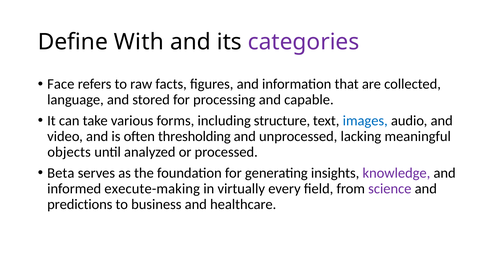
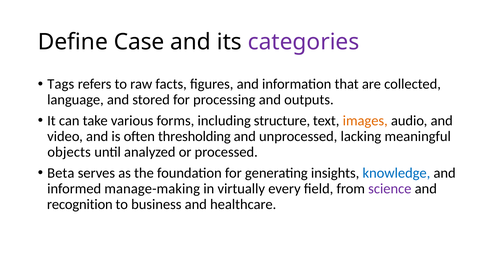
With: With -> Case (139, 42)
Face: Face -> Tags (61, 84)
capable: capable -> outputs (309, 100)
images colour: blue -> orange (365, 121)
knowledge colour: purple -> blue (396, 173)
execute-making: execute-making -> manage-making (152, 188)
predictions: predictions -> recognition (80, 204)
